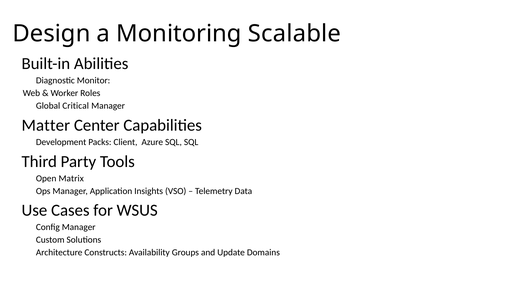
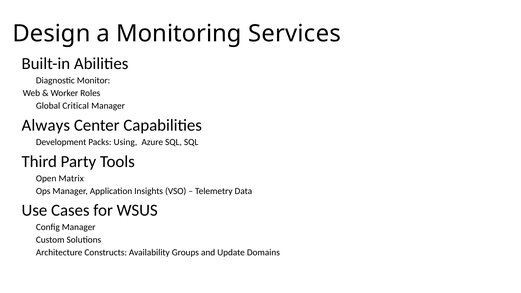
Scalable: Scalable -> Services (294, 34)
Matter: Matter -> Always (46, 125)
Client: Client -> Using (125, 142)
